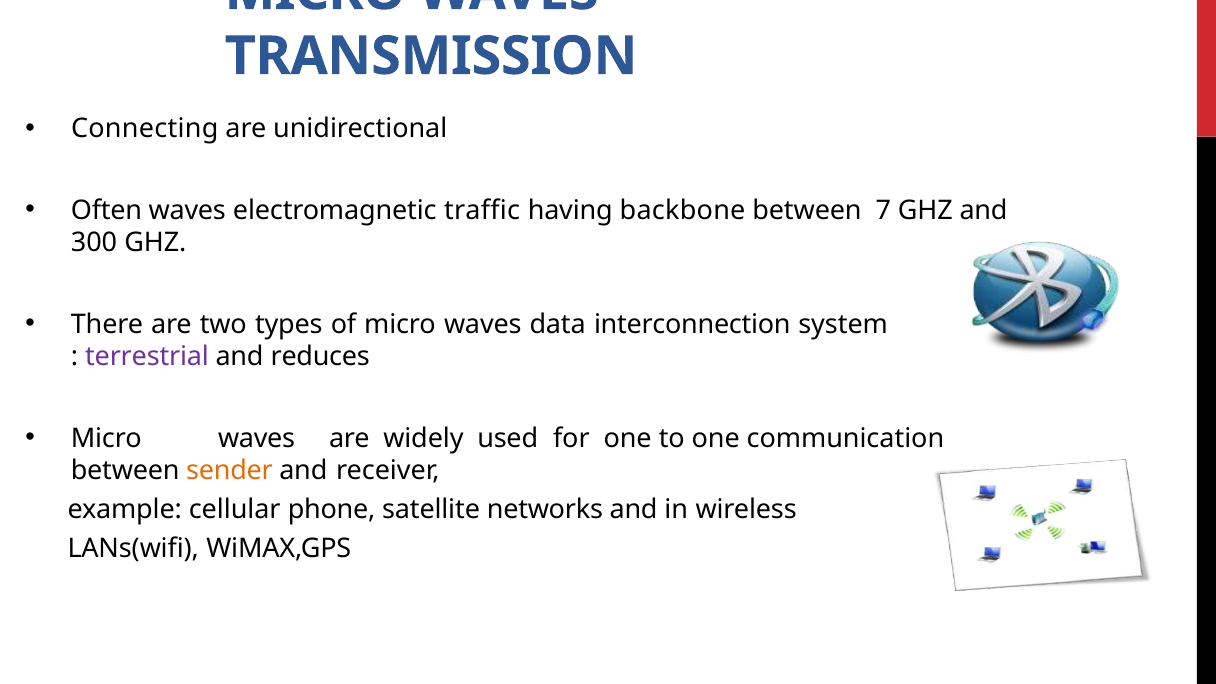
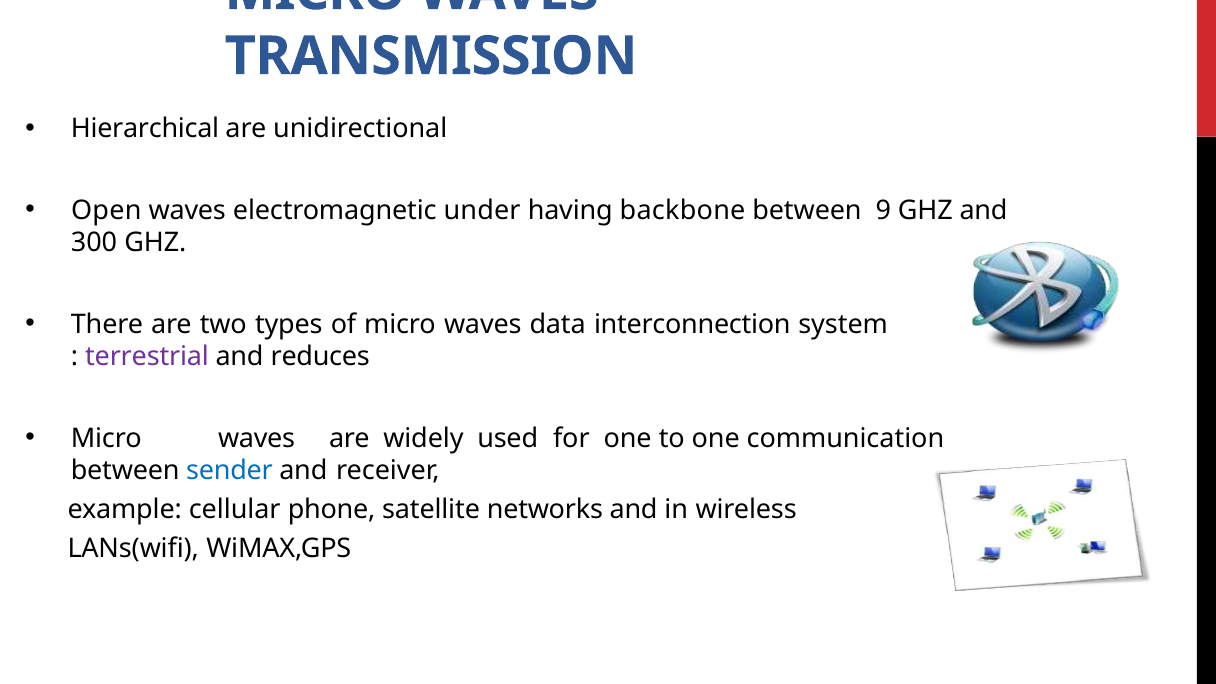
Connecting: Connecting -> Hierarchical (145, 129)
Often: Often -> Open (106, 210)
traffic: traffic -> under (482, 210)
7: 7 -> 9 (883, 210)
sender colour: orange -> blue (230, 471)
